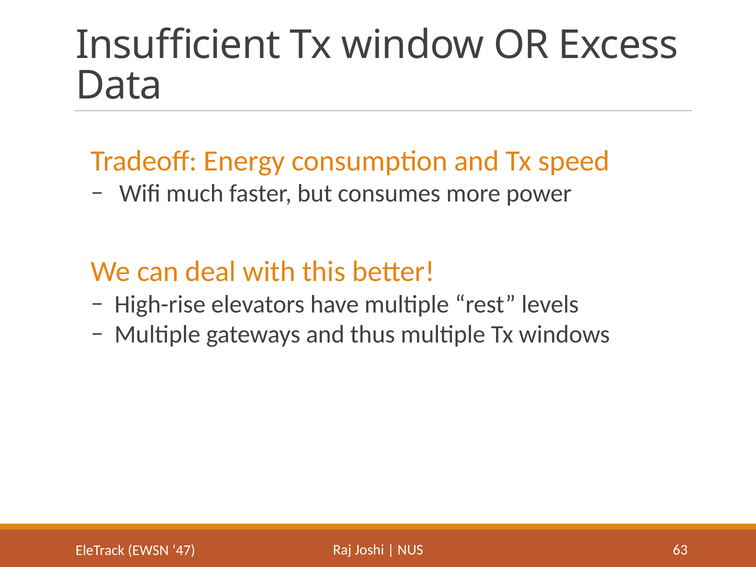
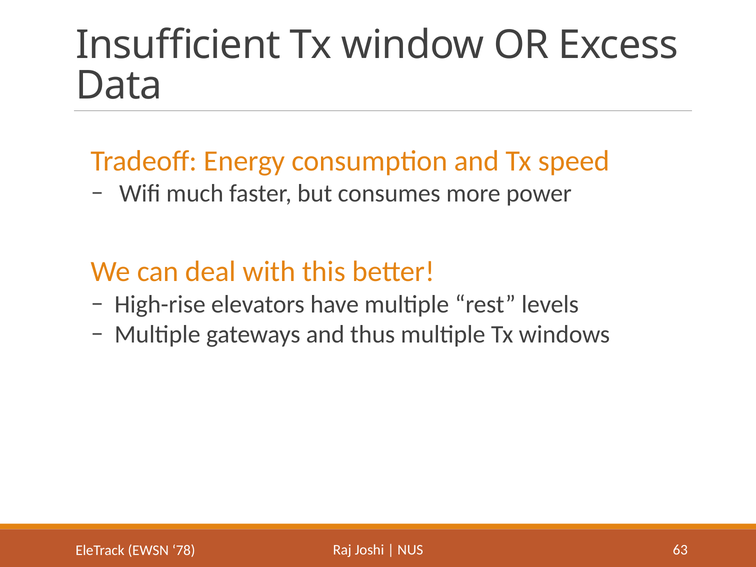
47: 47 -> 78 (184, 550)
